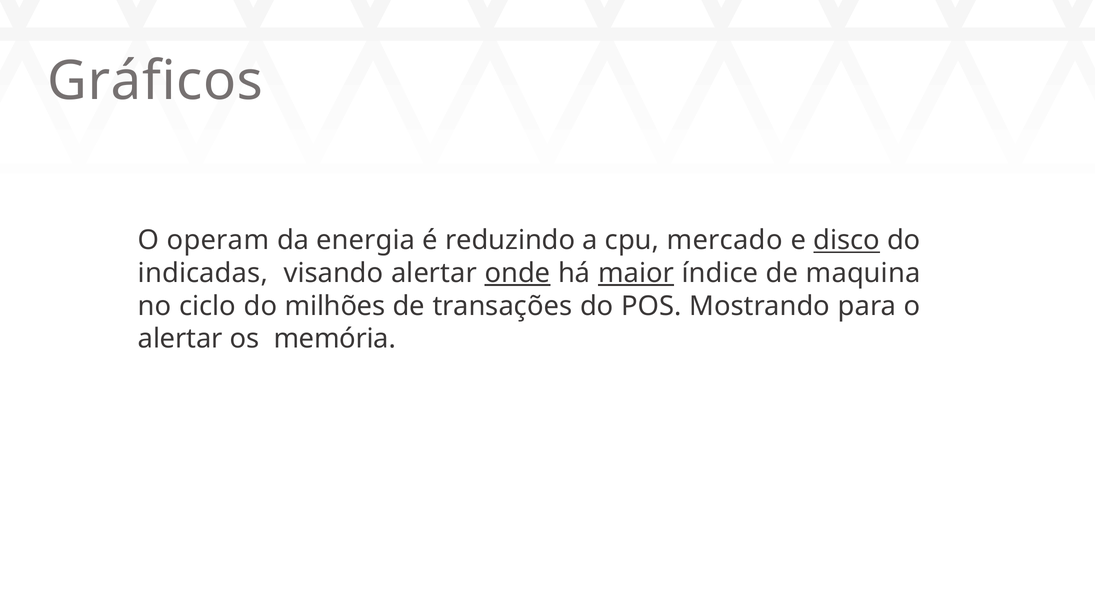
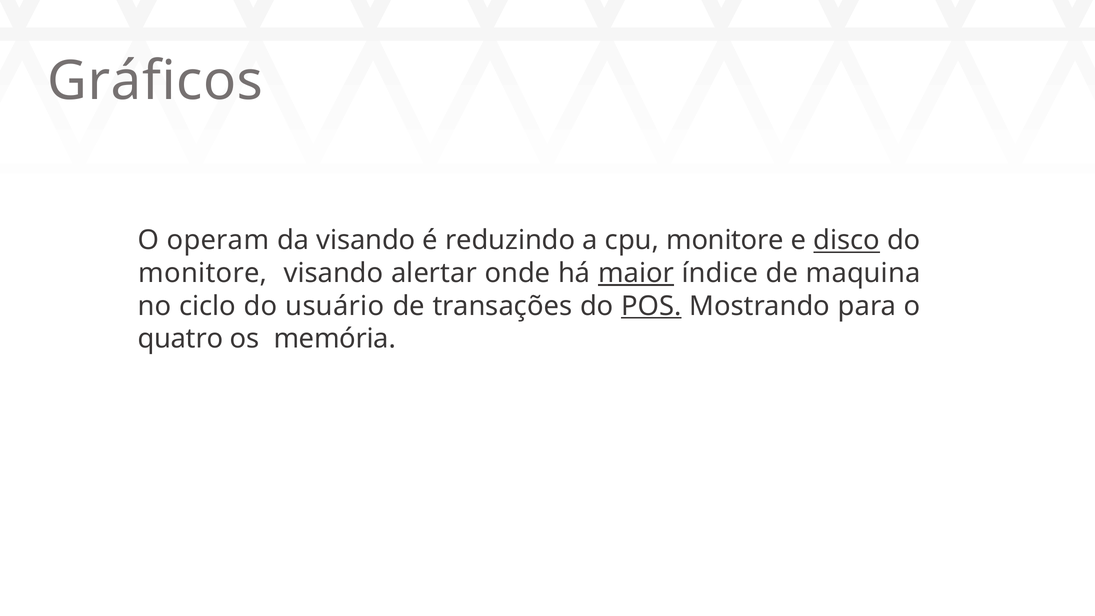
da energia: energia -> visando (366, 240)
cpu mercado: mercado -> monitore (725, 240)
indicadas: indicadas -> monitore (203, 273)
onde underline: present -> none (517, 273)
milhões: milhões -> usuário (335, 306)
POS underline: none -> present (651, 306)
alertar: alertar -> quatro (180, 339)
